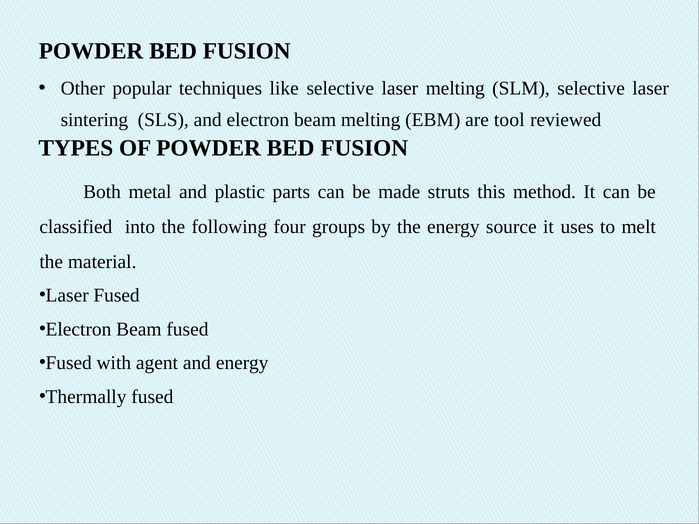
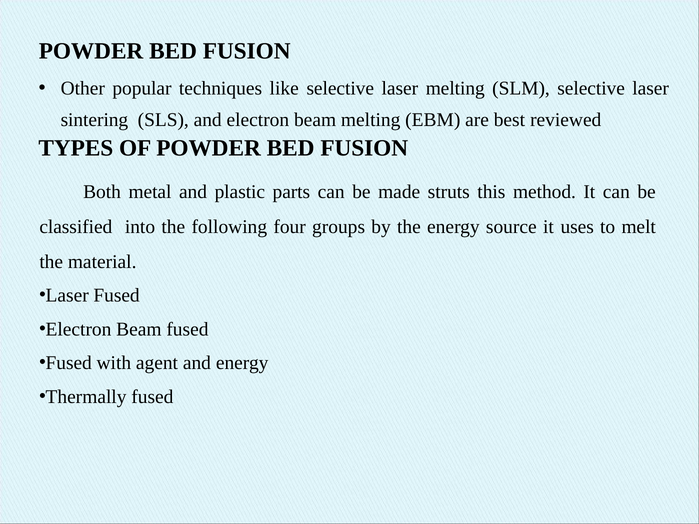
tool: tool -> best (509, 120)
